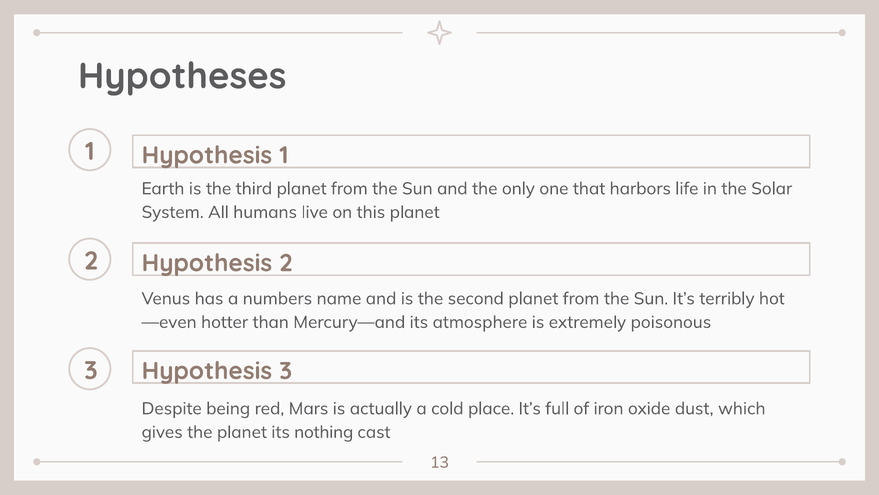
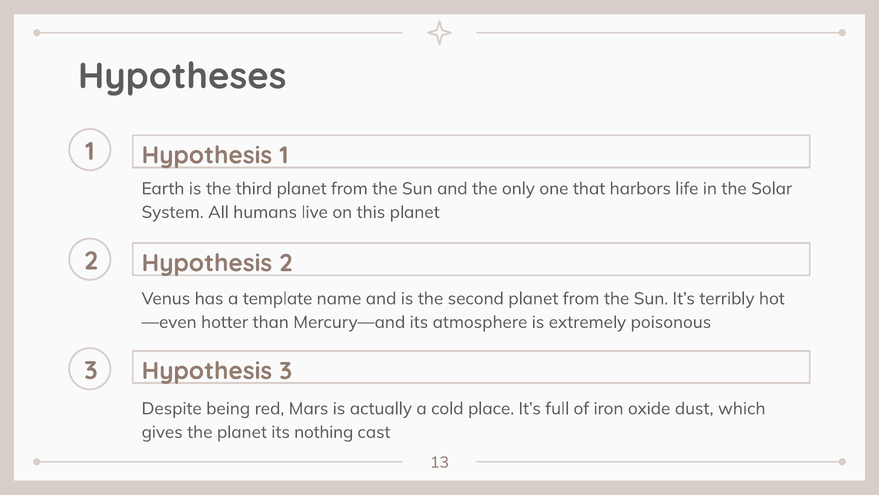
numbers: numbers -> template (278, 298)
